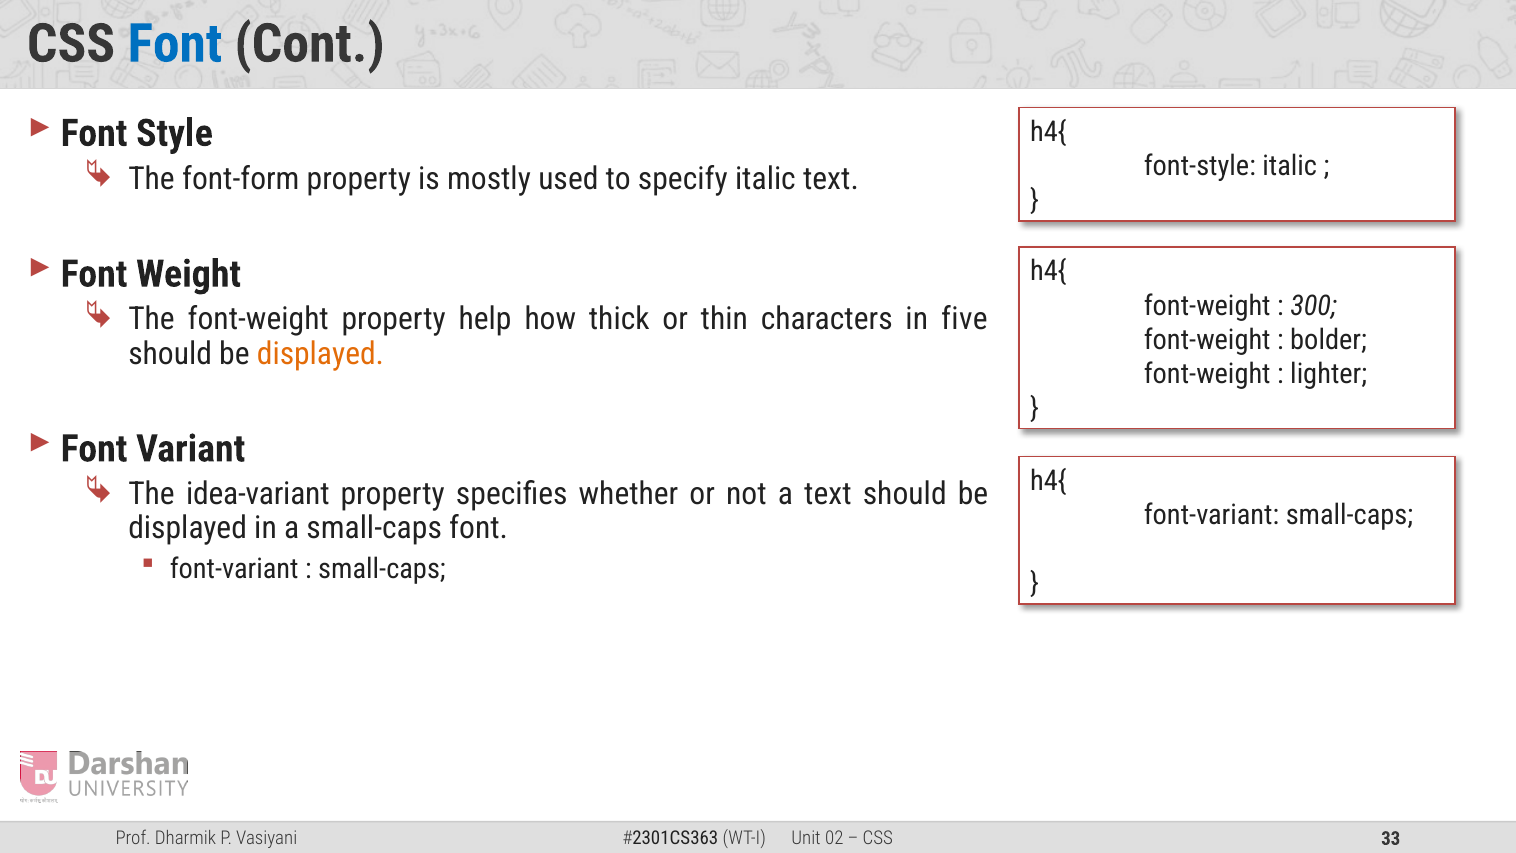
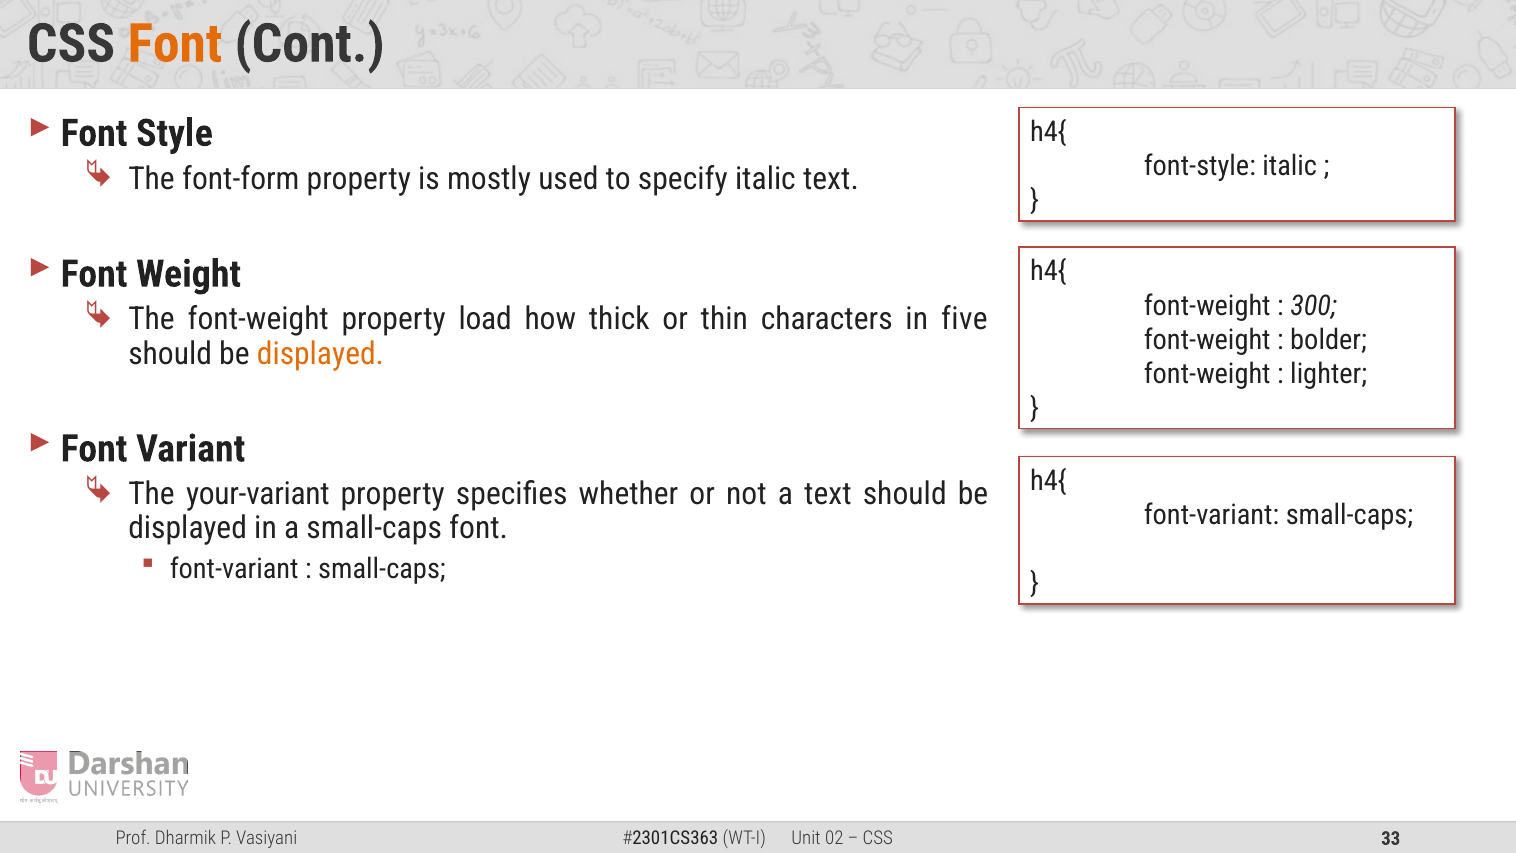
Font colour: blue -> orange (175, 44)
help: help -> load (485, 319)
idea-variant: idea-variant -> your-variant (258, 494)
